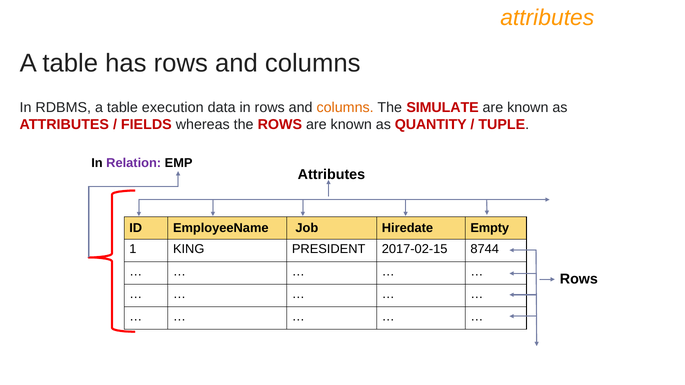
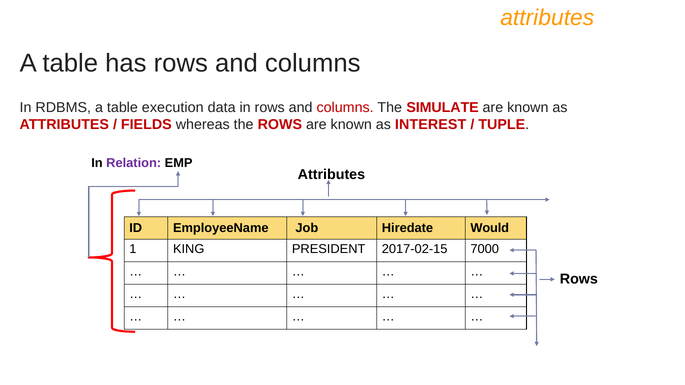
columns colour: orange -> red (345, 108)
QUANTITY: QUANTITY -> INTEREST (431, 125)
Empty: Empty -> Would (490, 228)
8744: 8744 -> 7000 (485, 249)
